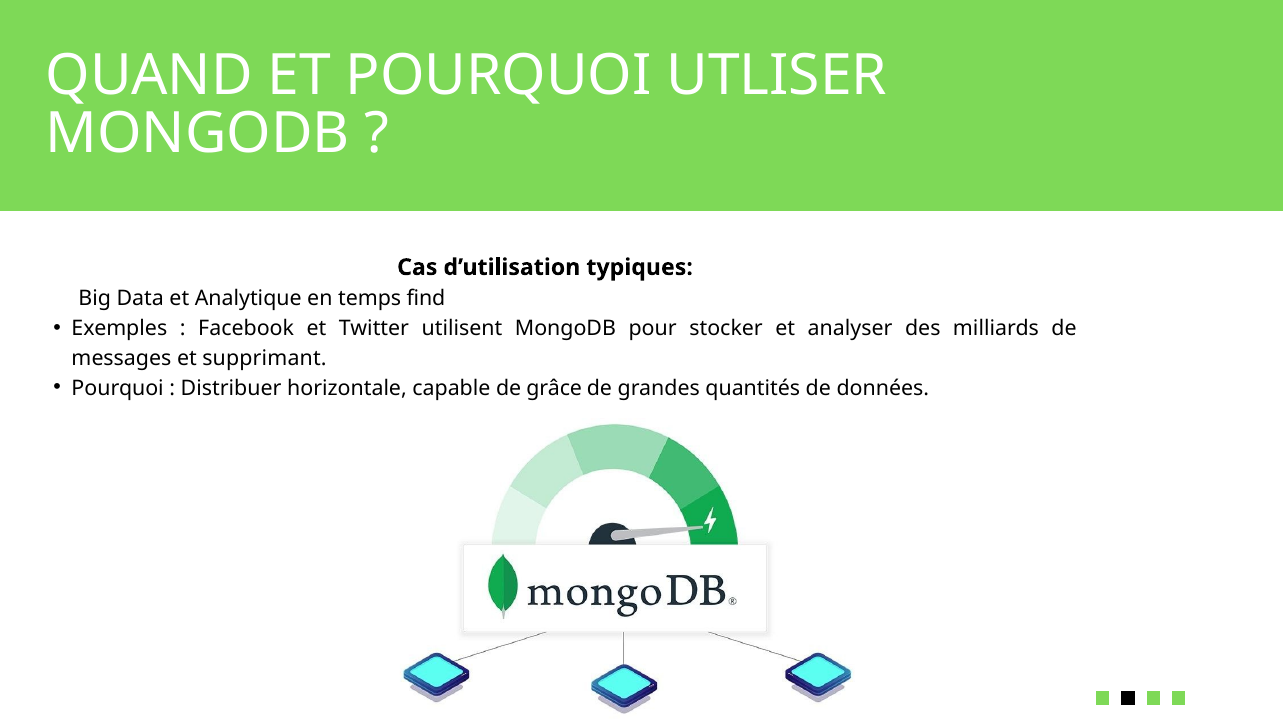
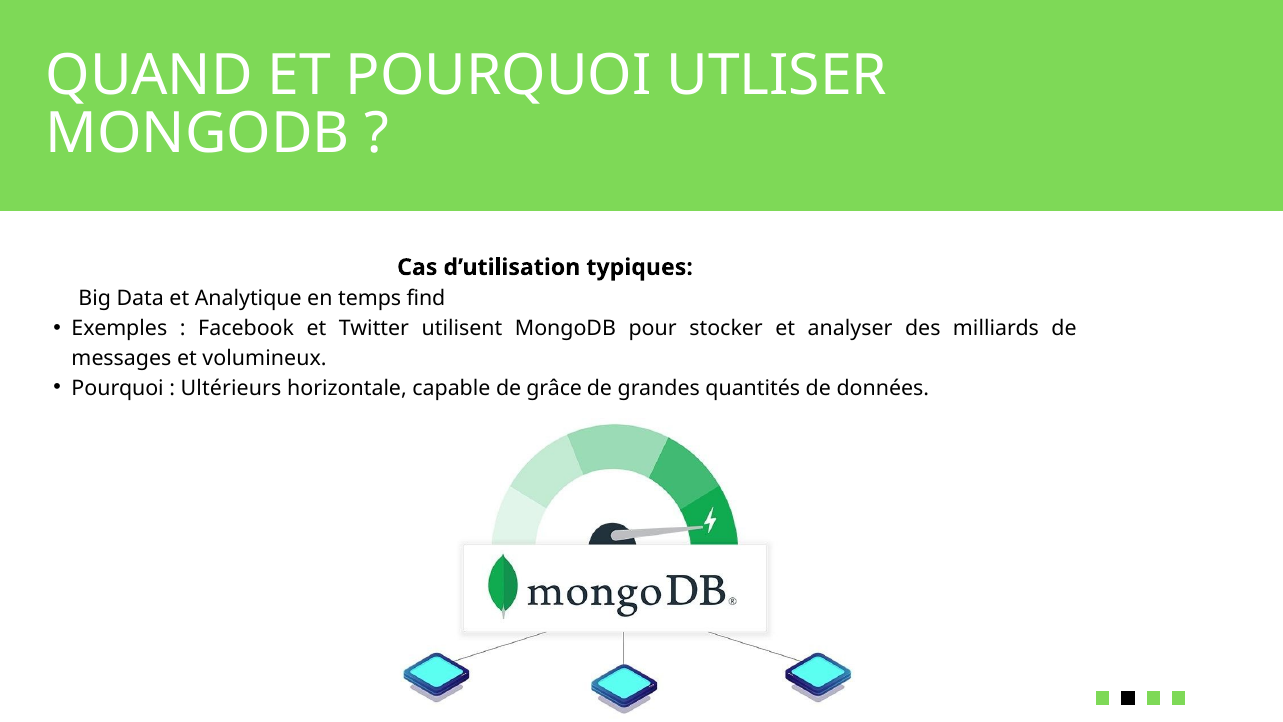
supprimant: supprimant -> volumineux (265, 358)
Distribuer: Distribuer -> Ultérieurs (231, 388)
